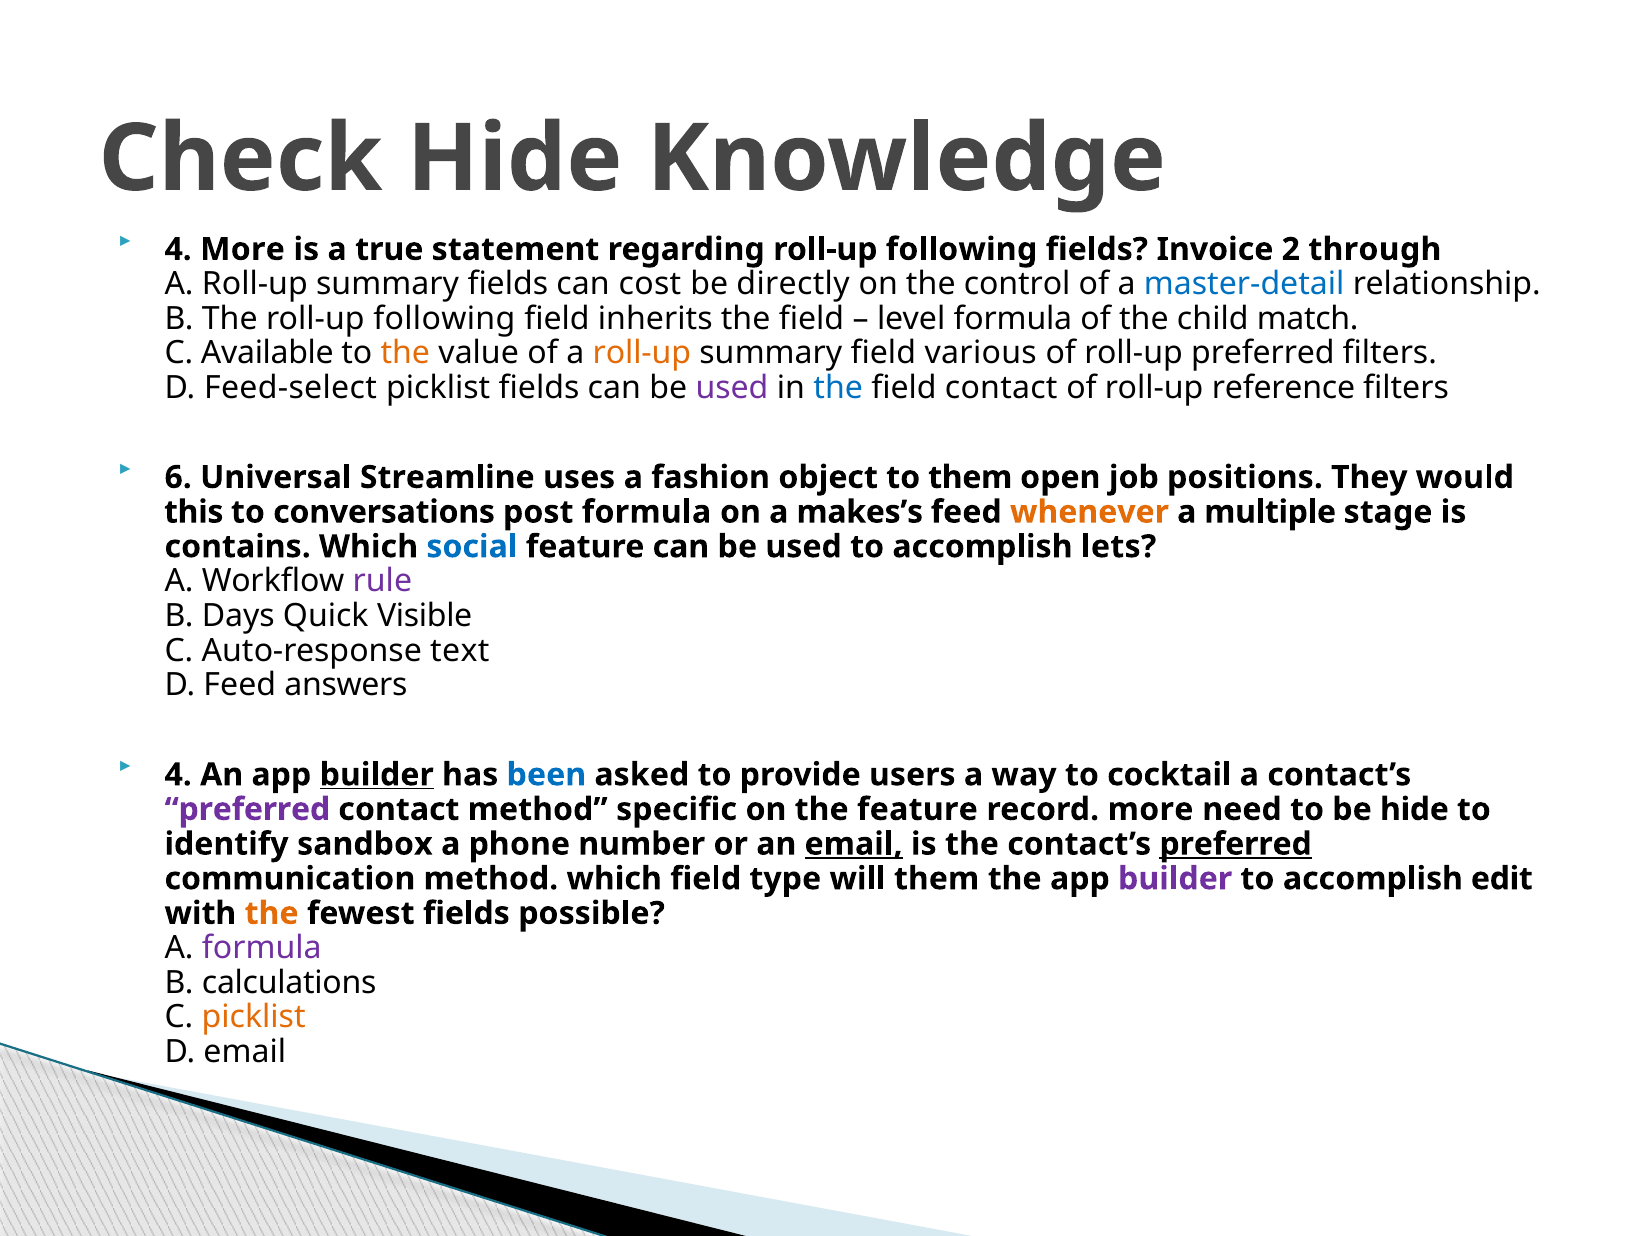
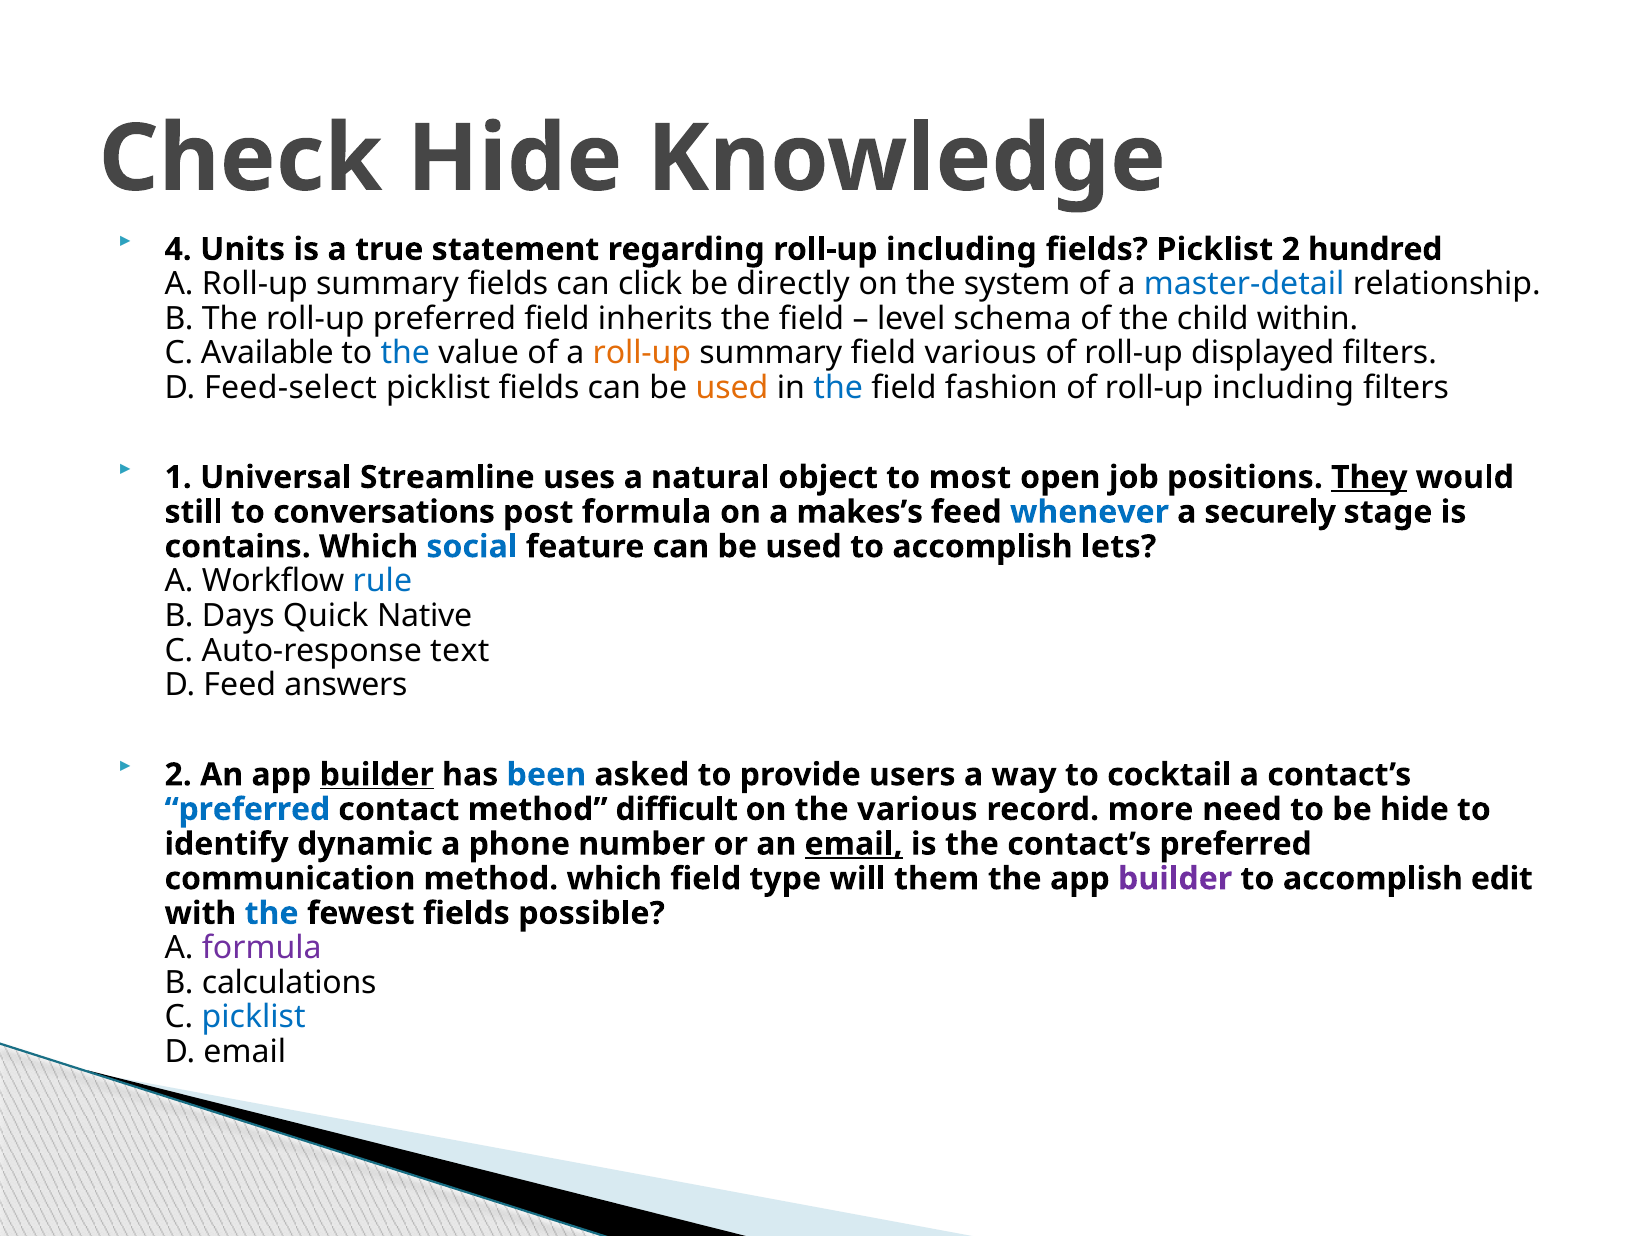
4 More: More -> Units (243, 249)
regarding roll-up following: following -> including (961, 249)
fields Invoice: Invoice -> Picklist (1215, 249)
through: through -> hundred (1375, 249)
cost: cost -> click (650, 284)
control: control -> system (1017, 284)
The roll-up following: following -> preferred (444, 319)
level formula: formula -> schema (1013, 319)
match: match -> within (1308, 319)
the colour: orange -> blue (405, 353)
roll-up preferred: preferred -> displayed (1263, 353)
used colour: purple -> orange (732, 388)
field contact: contact -> fashion (1001, 388)
of roll-up reference: reference -> including (1283, 388)
6: 6 -> 1 (178, 477)
fashion: fashion -> natural (710, 477)
to them: them -> most (970, 477)
They underline: none -> present (1369, 477)
this: this -> still (194, 512)
whenever colour: orange -> blue (1089, 512)
multiple: multiple -> securely (1270, 512)
rule colour: purple -> blue (382, 581)
Visible: Visible -> Native (425, 616)
4: 4 -> 2 (178, 775)
preferred colour: purple -> blue (247, 809)
specific: specific -> difficult (677, 809)
the feature: feature -> various (917, 809)
sandbox: sandbox -> dynamic (365, 844)
preferred underline: present -> none (1236, 844)
the colour: orange -> blue (272, 913)
picklist colour: orange -> blue (254, 1017)
